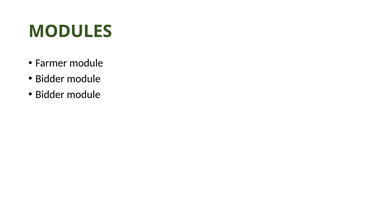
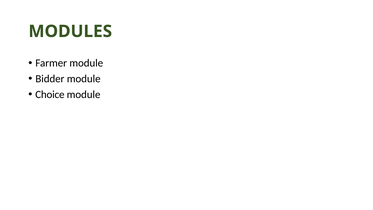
Bidder: Bidder -> Choice (50, 94)
